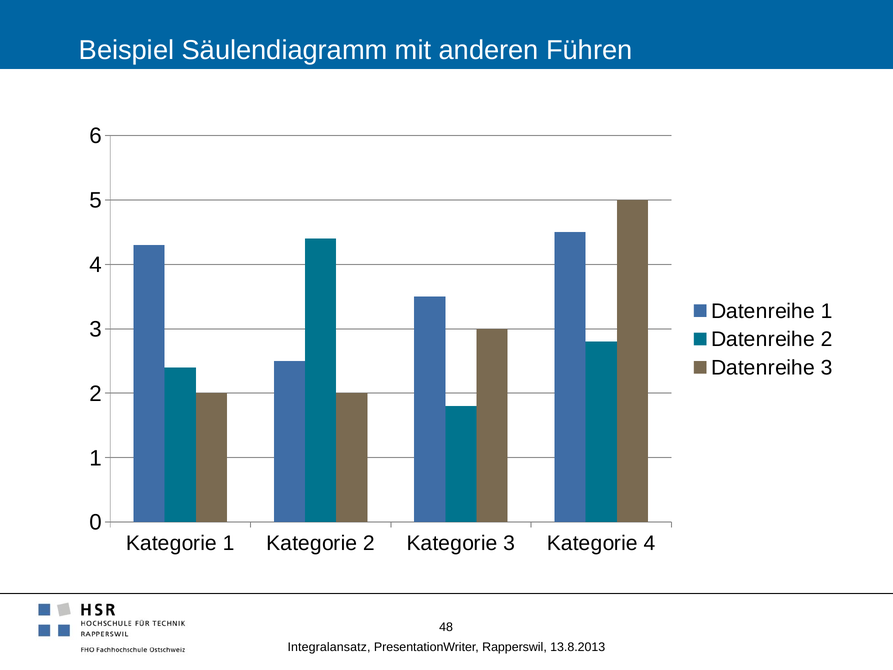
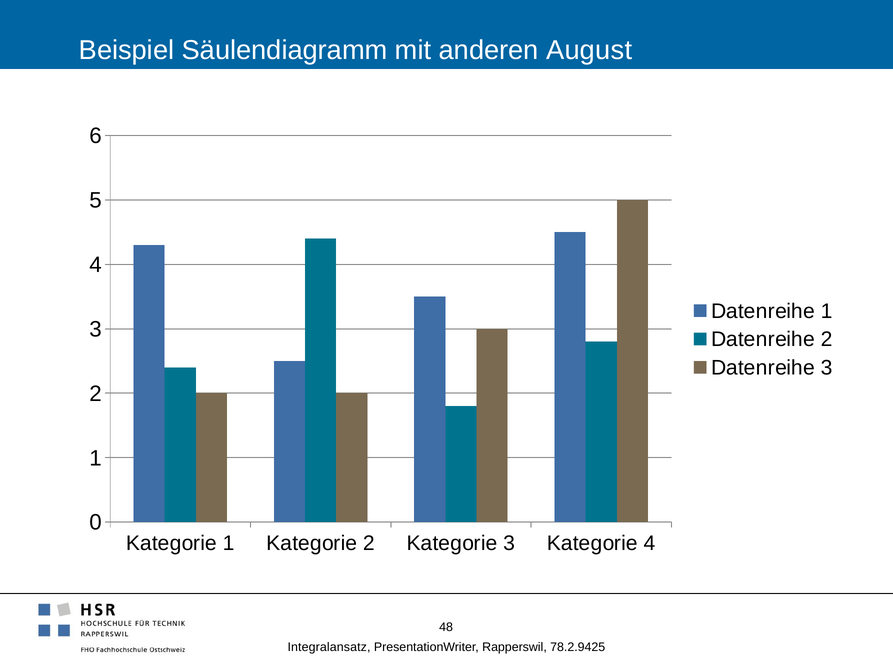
Führen: Führen -> August (589, 50)
13.8.2013: 13.8.2013 -> 78.2.9425 (578, 647)
